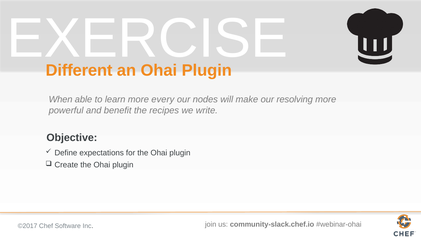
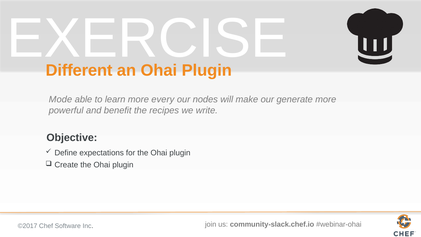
When: When -> Mode (60, 99)
resolving: resolving -> generate (295, 99)
